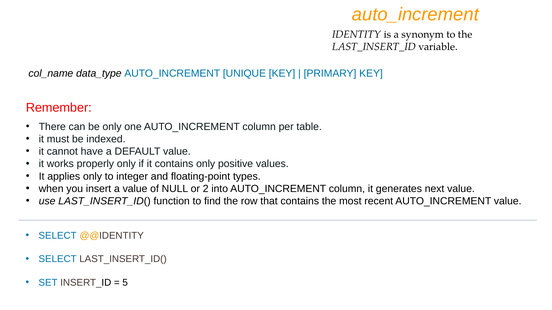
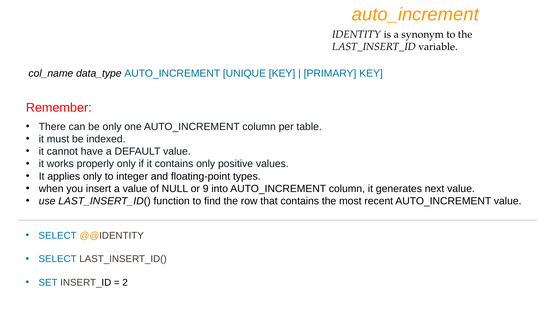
2: 2 -> 9 (206, 189)
5: 5 -> 2 (125, 283)
